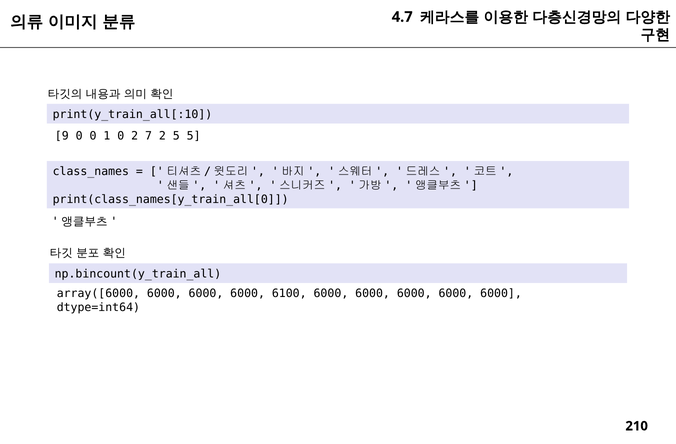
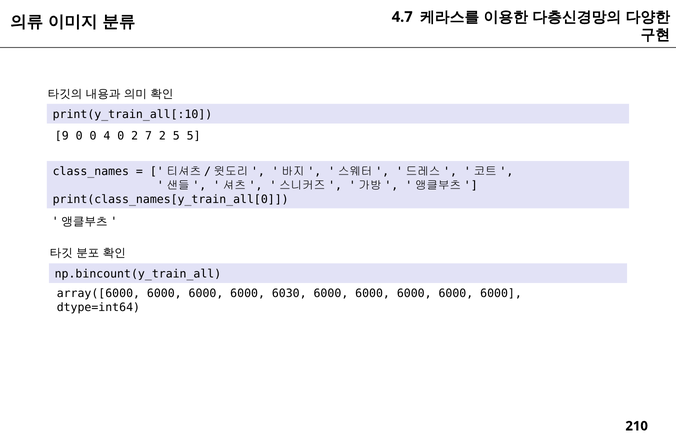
1: 1 -> 4 (107, 136)
6100: 6100 -> 6030 (289, 294)
